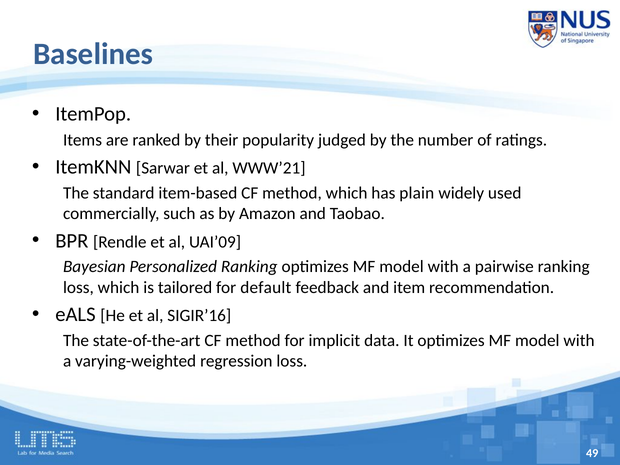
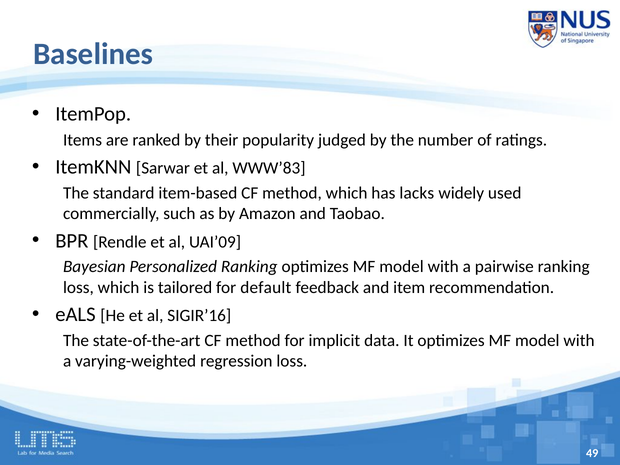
WWW’21: WWW’21 -> WWW’83 (269, 168)
plain: plain -> lacks (417, 193)
